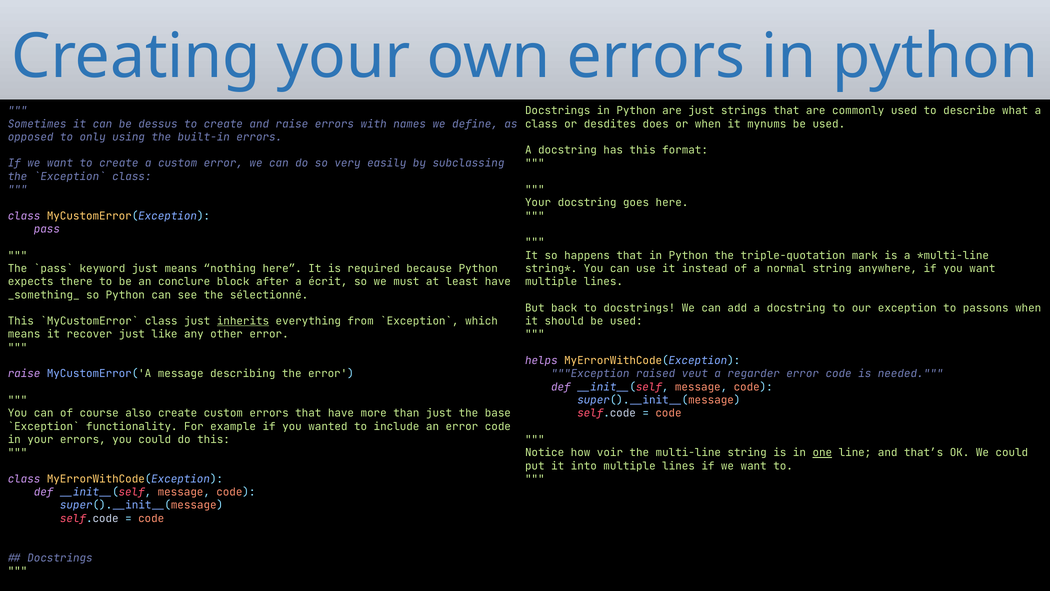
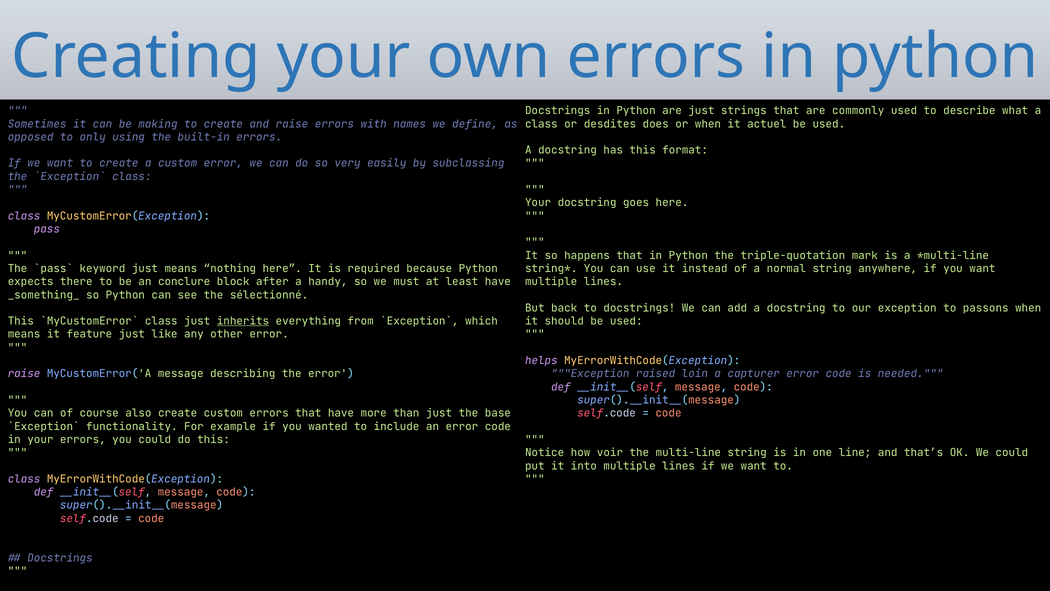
dessus: dessus -> making (158, 124)
mynums: mynums -> actuel (767, 124)
écrit: écrit -> handy (328, 282)
recover: recover -> feature (89, 334)
veut: veut -> loin (695, 374)
regarder: regarder -> capturer (754, 374)
one underline: present -> none (822, 452)
